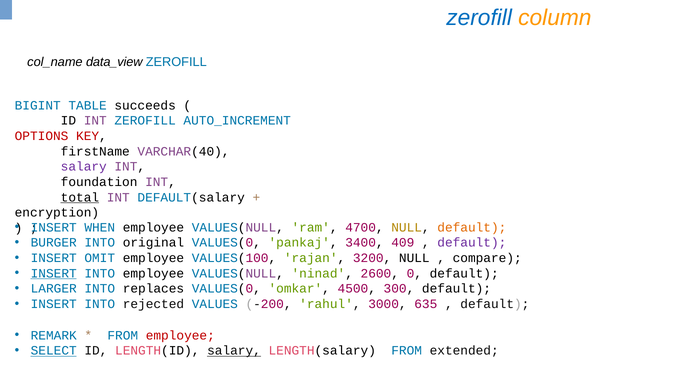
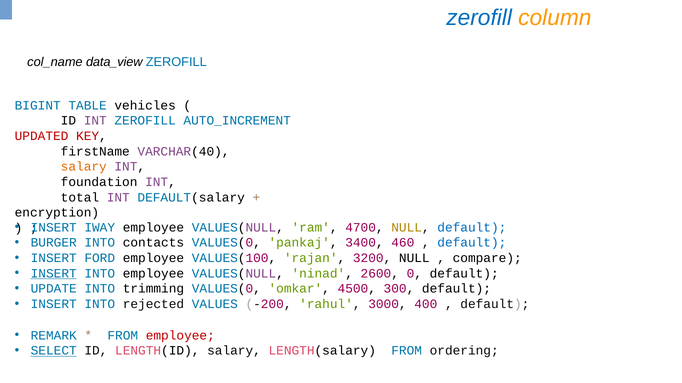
succeeds: succeeds -> vehicles (145, 106)
OPTIONS: OPTIONS -> UPDATED (42, 136)
salary colour: purple -> orange (84, 167)
total underline: present -> none (80, 198)
WHEN: WHEN -> IWAY (100, 228)
default colour: orange -> blue (472, 228)
original: original -> contacts (153, 243)
409: 409 -> 460 (403, 243)
default colour: purple -> blue (472, 243)
OMIT: OMIT -> FORD (100, 258)
LARGER: LARGER -> UPDATE (54, 289)
replaces: replaces -> trimming (153, 289)
635: 635 -> 400 (426, 304)
salary underline: present -> none (234, 351)
extended: extended -> ordering (464, 351)
